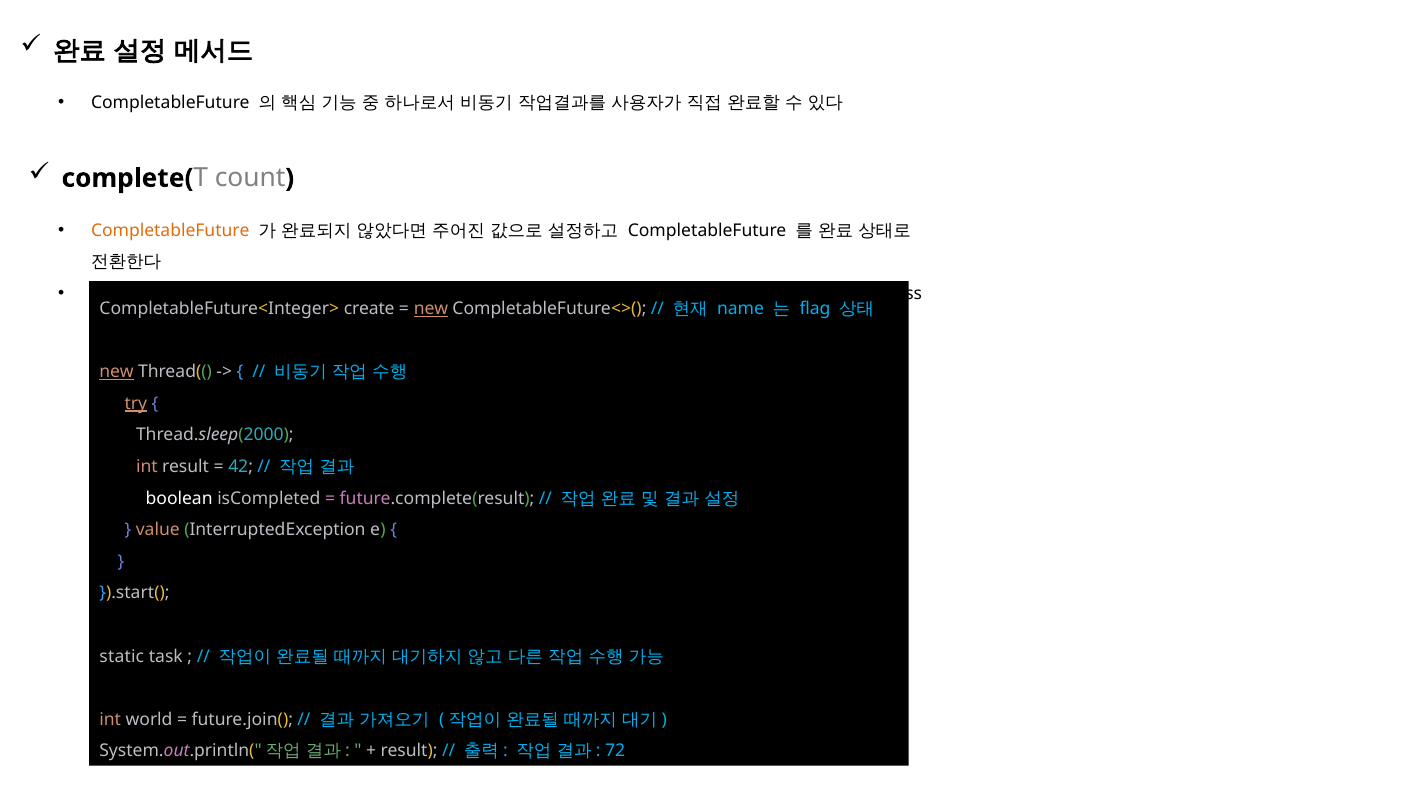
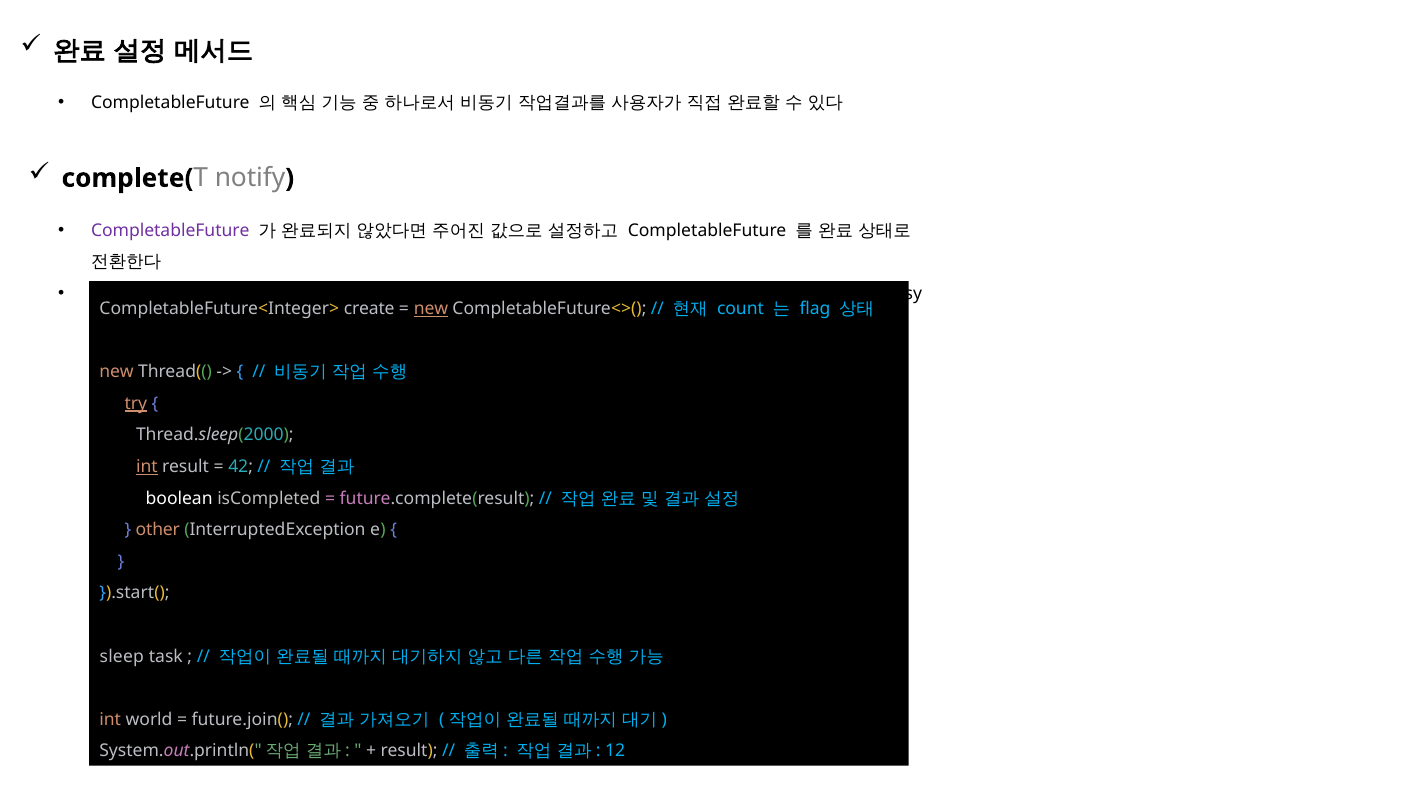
count: count -> notify (250, 178)
CompletableFuture colour: orange -> purple (170, 231)
class: class -> busy (903, 294)
name: name -> count (740, 309)
new underline: present -> none (117, 372)
int underline: none -> present (147, 467)
value: value -> other (158, 530)
static: static -> sleep (122, 657)
72: 72 -> 12 (615, 751)
